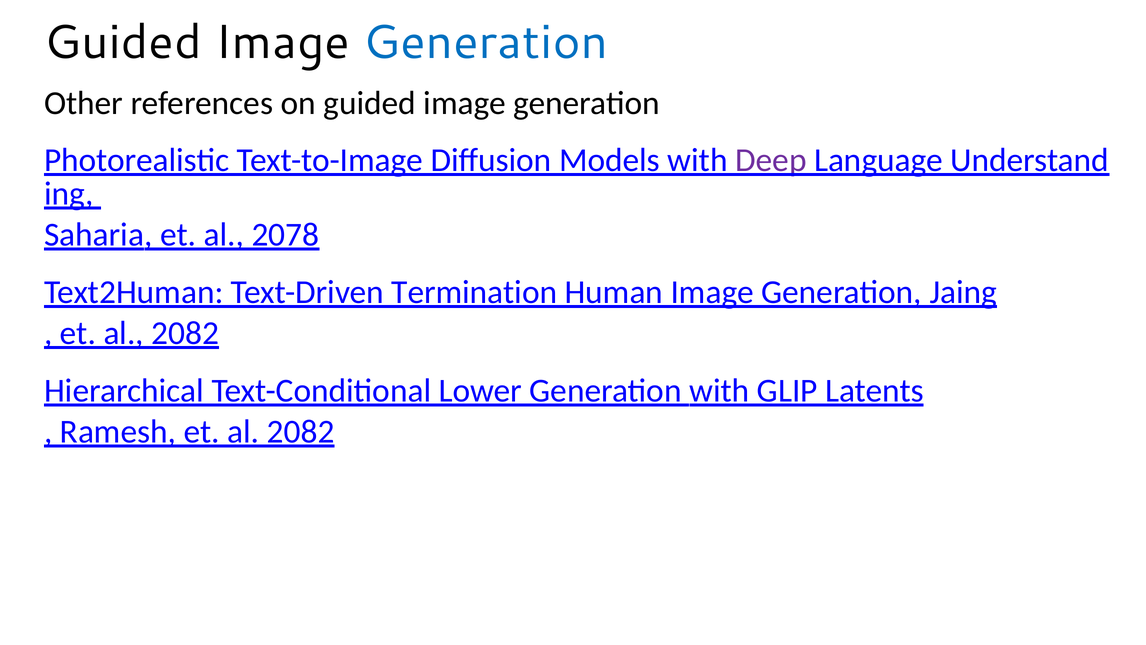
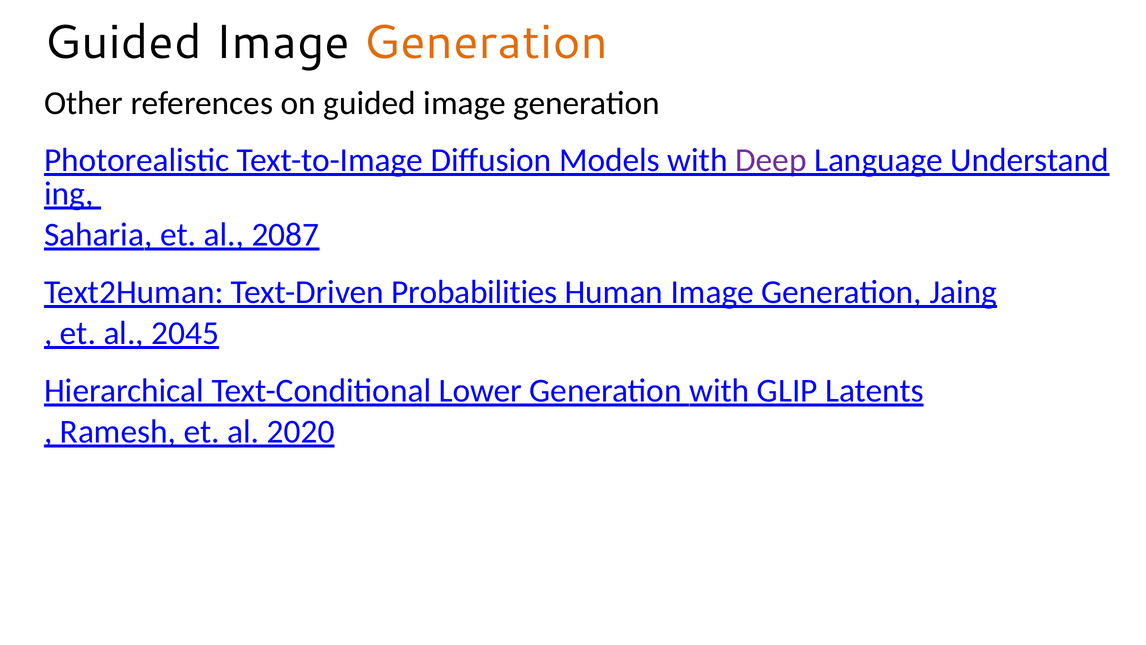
Generation colour: blue -> orange (486, 42)
2078: 2078 -> 2087 (285, 234)
Termination: Termination -> Probabilities (474, 292)
2082: 2082 -> 2045 (185, 333)
Ramesh et al 2082: 2082 -> 2020 (301, 431)
